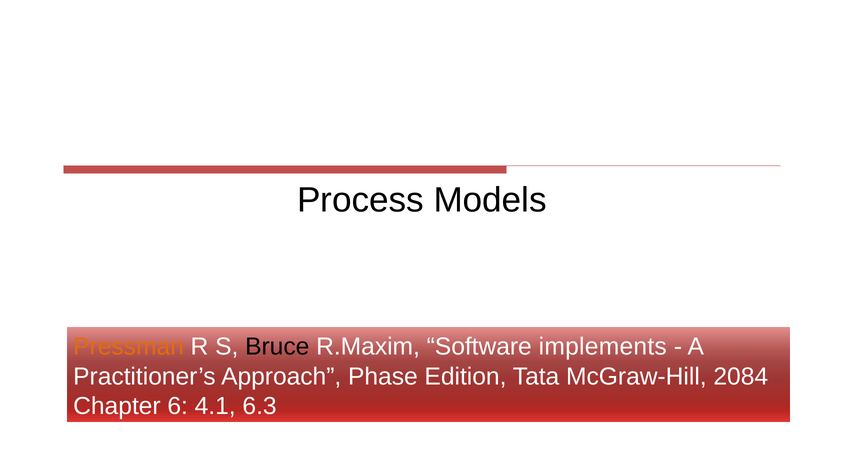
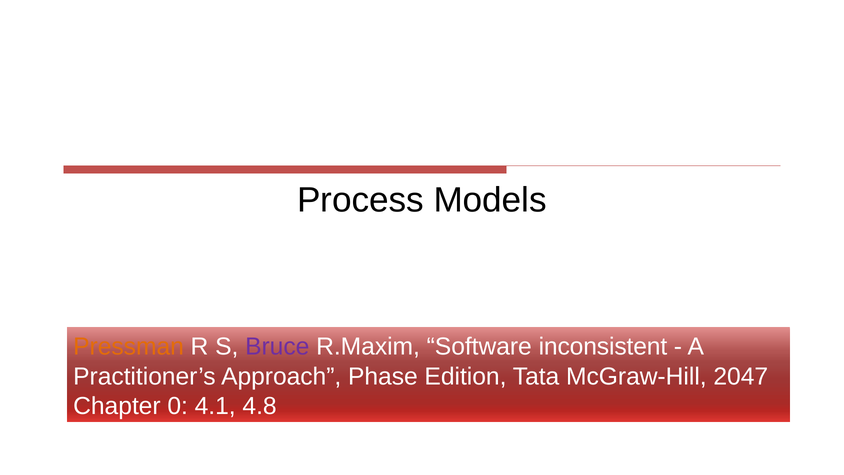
Bruce colour: black -> purple (277, 347)
implements: implements -> inconsistent (603, 347)
2084: 2084 -> 2047 (741, 376)
6: 6 -> 0 (178, 406)
6.3: 6.3 -> 4.8 (260, 406)
